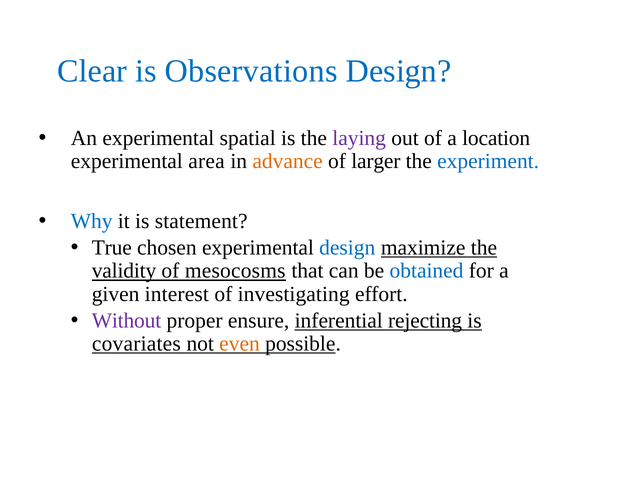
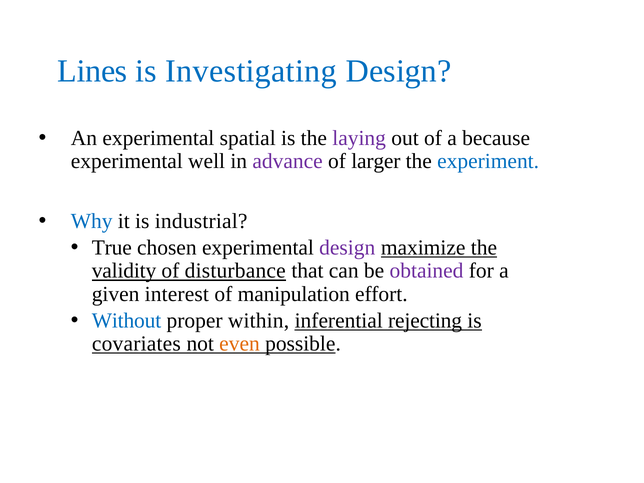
Clear: Clear -> Lines (92, 71)
Observations: Observations -> Investigating (251, 71)
location: location -> because (496, 138)
area: area -> well (207, 161)
advance colour: orange -> purple (288, 161)
statement: statement -> industrial (201, 221)
design colour: blue -> purple (347, 248)
mesocosms: mesocosms -> disturbance (235, 271)
obtained colour: blue -> purple (427, 271)
investigating: investigating -> manipulation (294, 294)
Without colour: purple -> blue (127, 320)
ensure: ensure -> within (259, 320)
